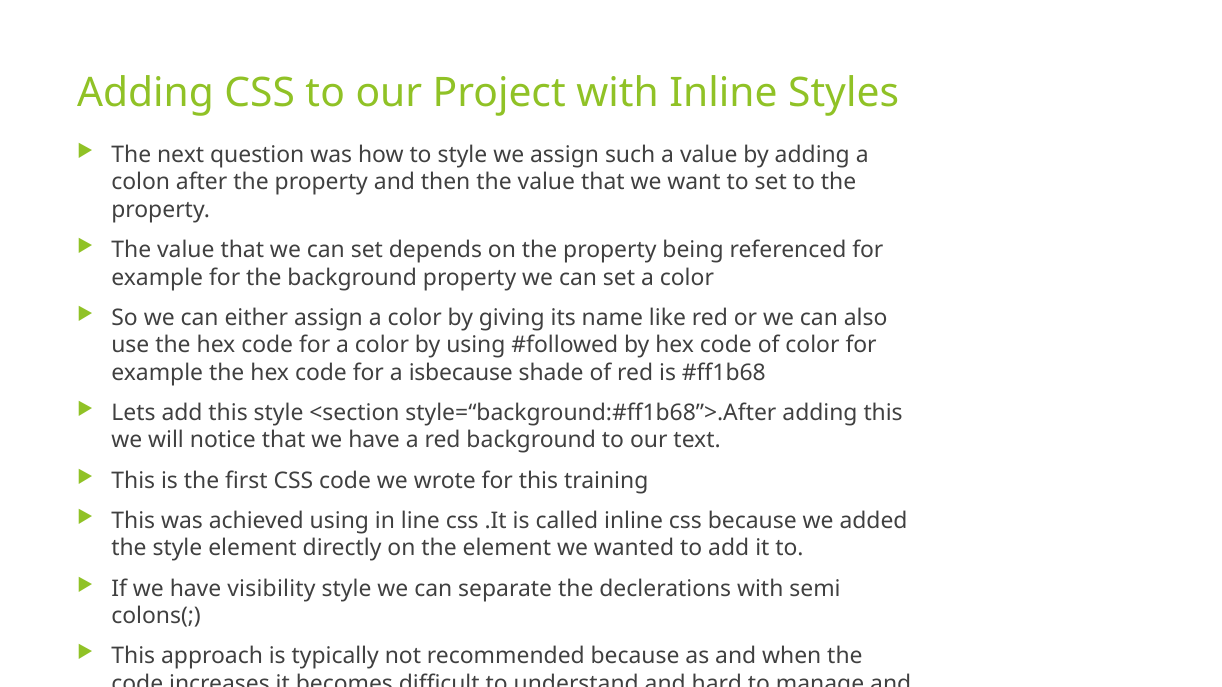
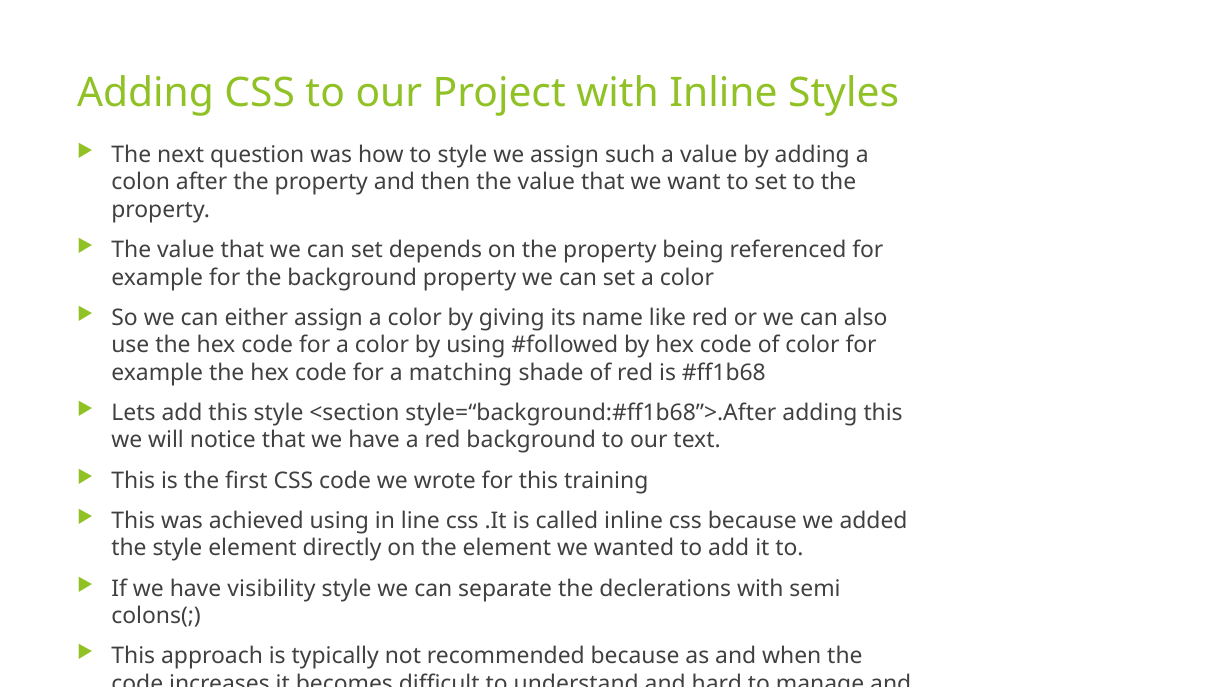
isbecause: isbecause -> matching (461, 373)
